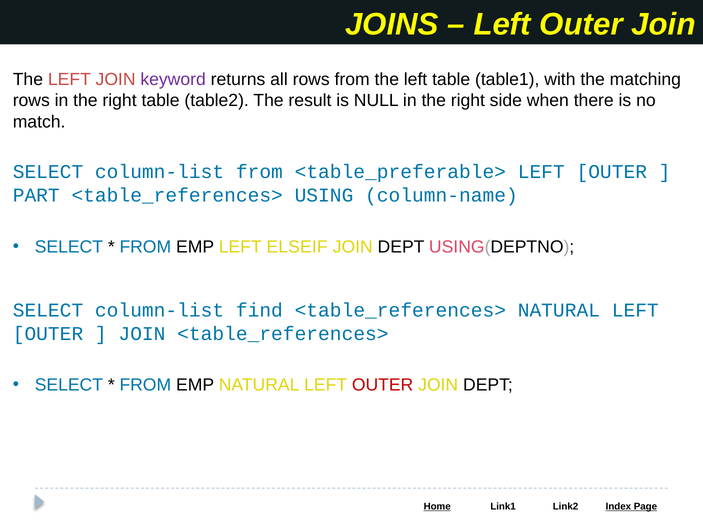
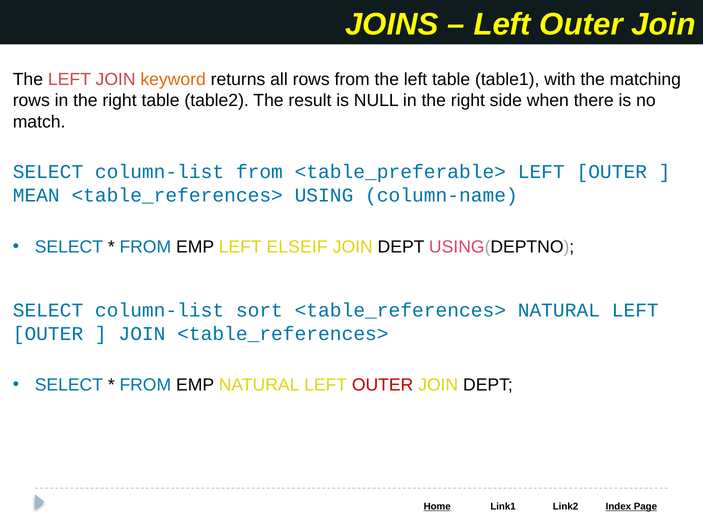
keyword colour: purple -> orange (173, 80)
PART: PART -> MEAN (36, 196)
find: find -> sort (259, 310)
